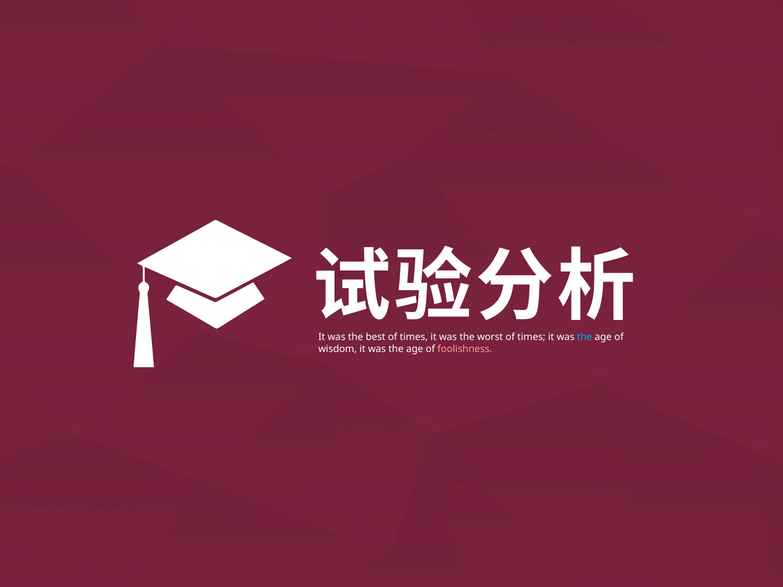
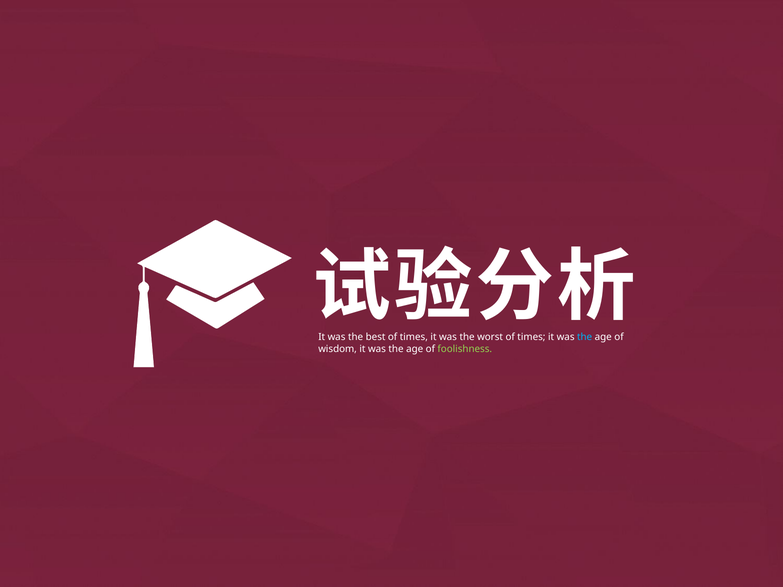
foolishness colour: pink -> light green (465, 349)
